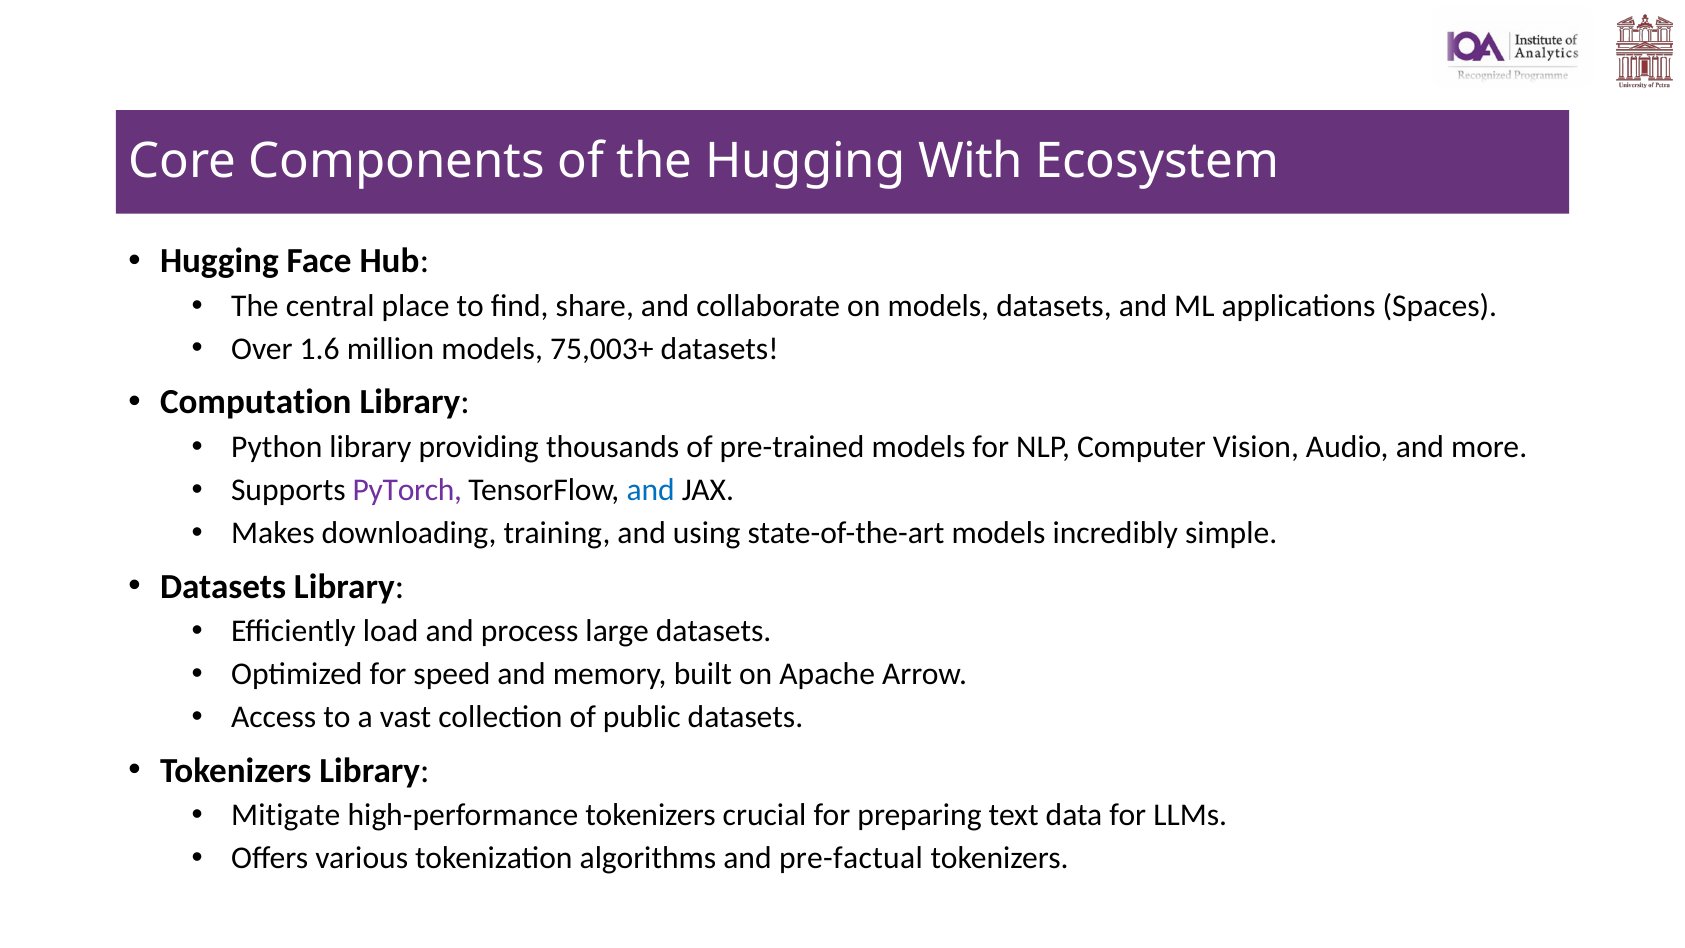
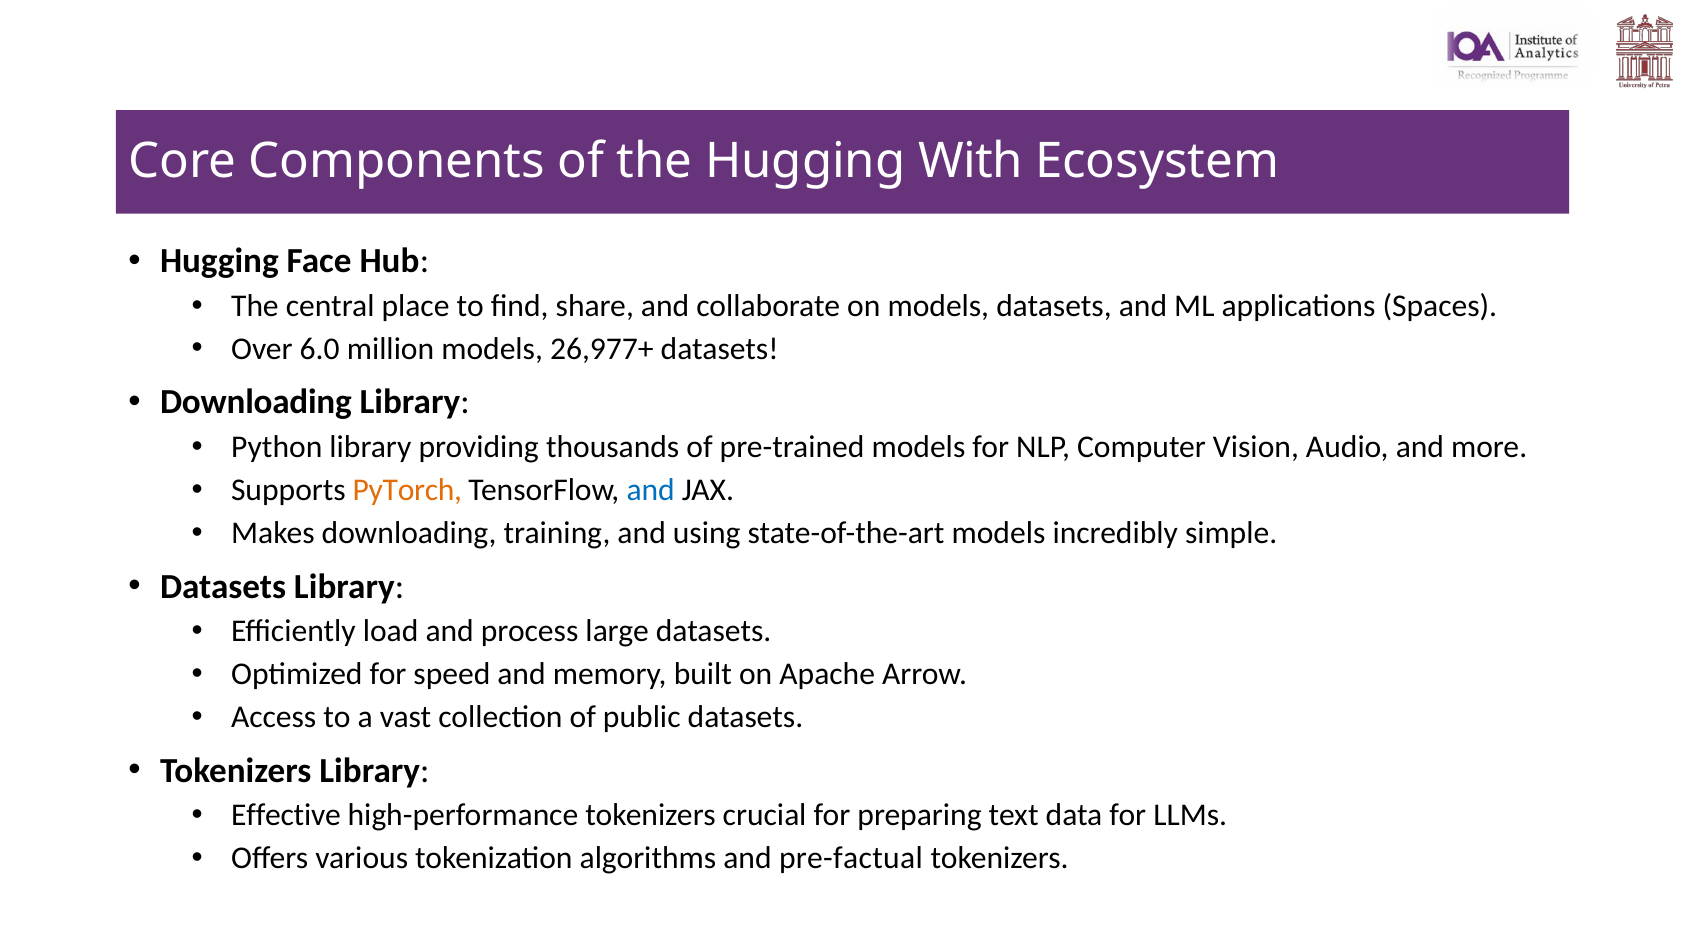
1.6: 1.6 -> 6.0 (320, 349)
75,003+: 75,003+ -> 26,977+ (602, 349)
Computation: Computation -> Downloading (256, 402)
PyTorch colour: purple -> orange (407, 490)
Mitigate: Mitigate -> Effective (286, 815)
